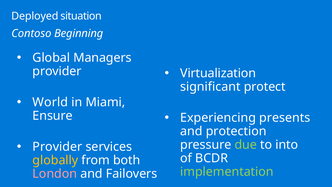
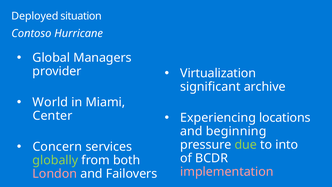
Beginning: Beginning -> Hurricane (79, 33)
protect: protect -> archive (265, 87)
presents: presents -> locations (285, 118)
Ensure: Ensure -> Center (53, 116)
protection: protection -> beginning (236, 131)
Provider: Provider -> Concern (57, 147)
globally colour: yellow -> light green (55, 160)
implementation colour: light green -> pink (227, 171)
